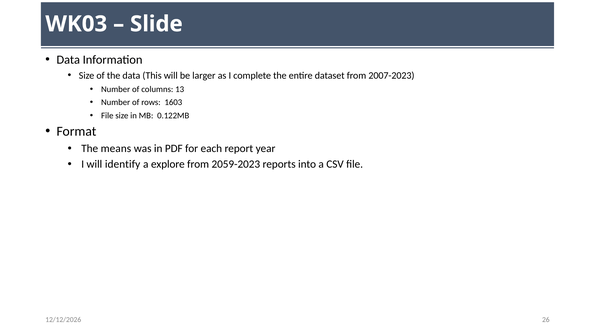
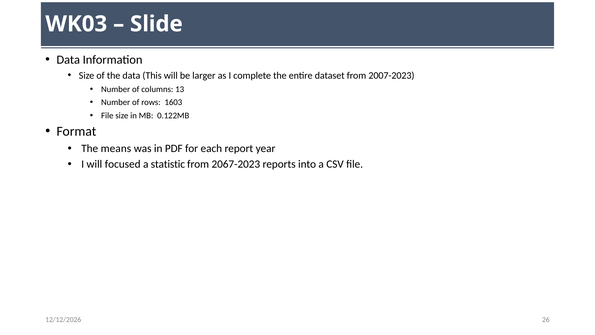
identify: identify -> focused (123, 164)
explore: explore -> statistic (168, 164)
2059-2023: 2059-2023 -> 2067-2023 (236, 164)
